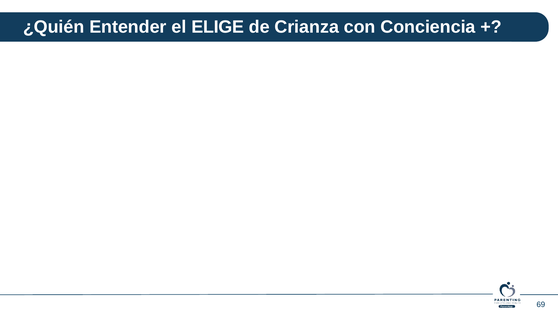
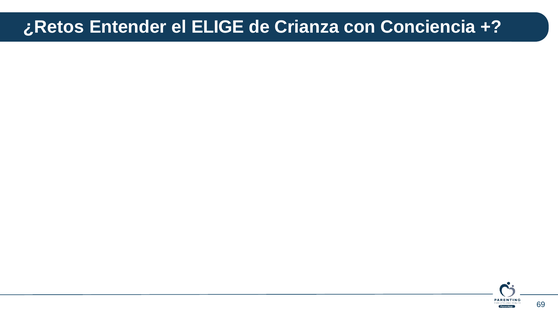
¿Quién: ¿Quién -> ¿Retos (54, 27)
